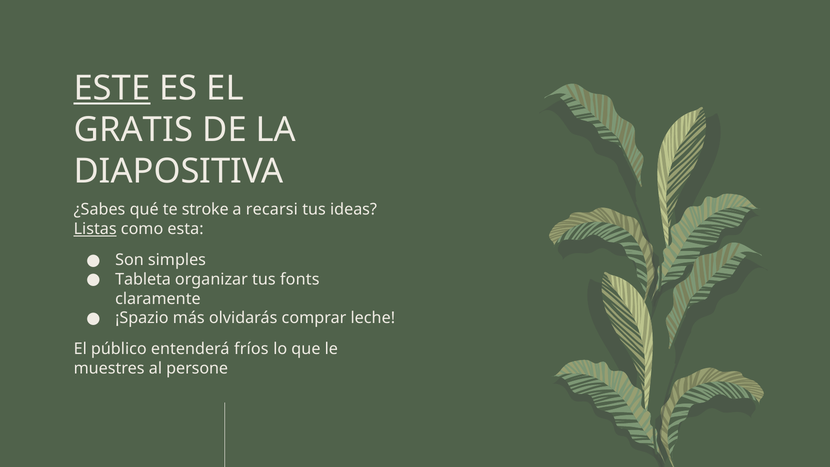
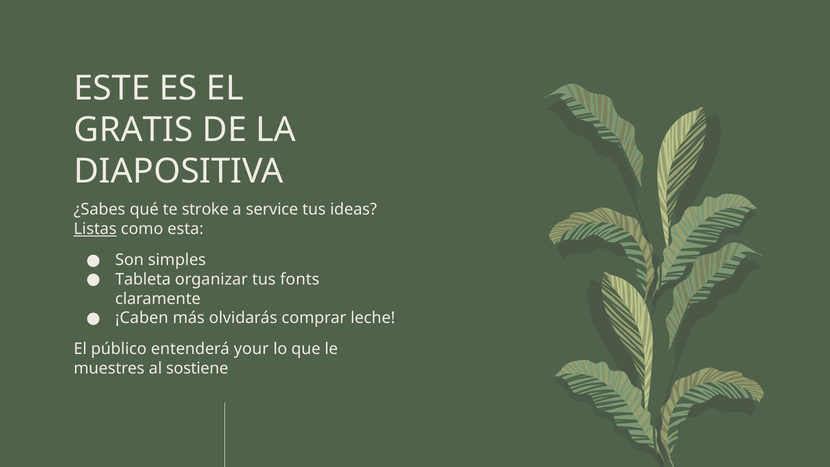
ESTE underline: present -> none (112, 89)
recarsi: recarsi -> service (272, 210)
¡Spazio: ¡Spazio -> ¡Caben (142, 318)
fríos: fríos -> your (251, 349)
persone: persone -> sostiene (197, 368)
